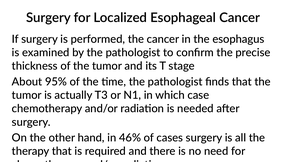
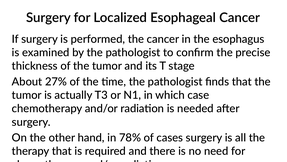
95%: 95% -> 27% (56, 82)
46%: 46% -> 78% (130, 137)
